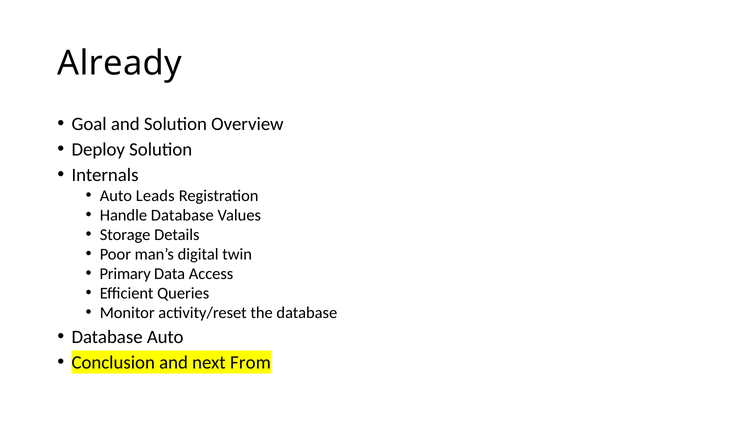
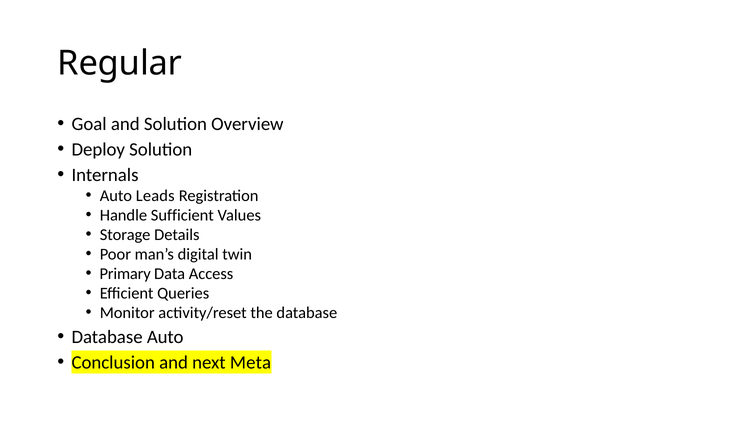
Already: Already -> Regular (120, 63)
Handle Database: Database -> Sufficient (182, 215)
From: From -> Meta (250, 362)
